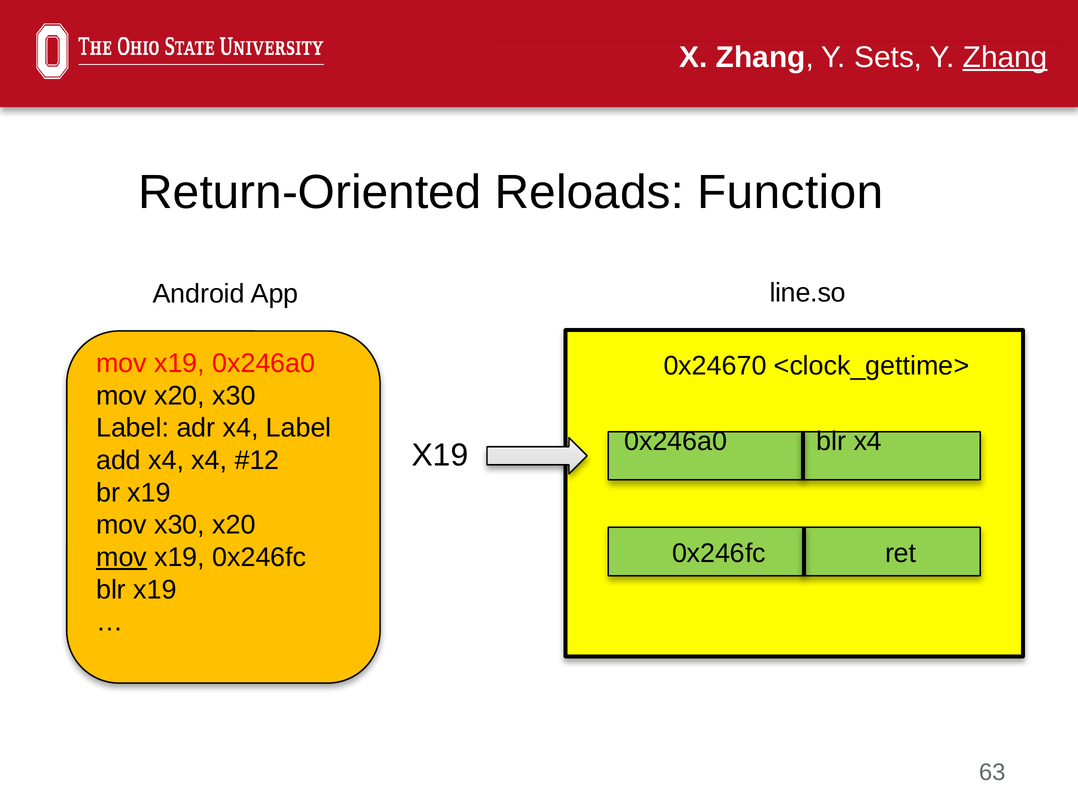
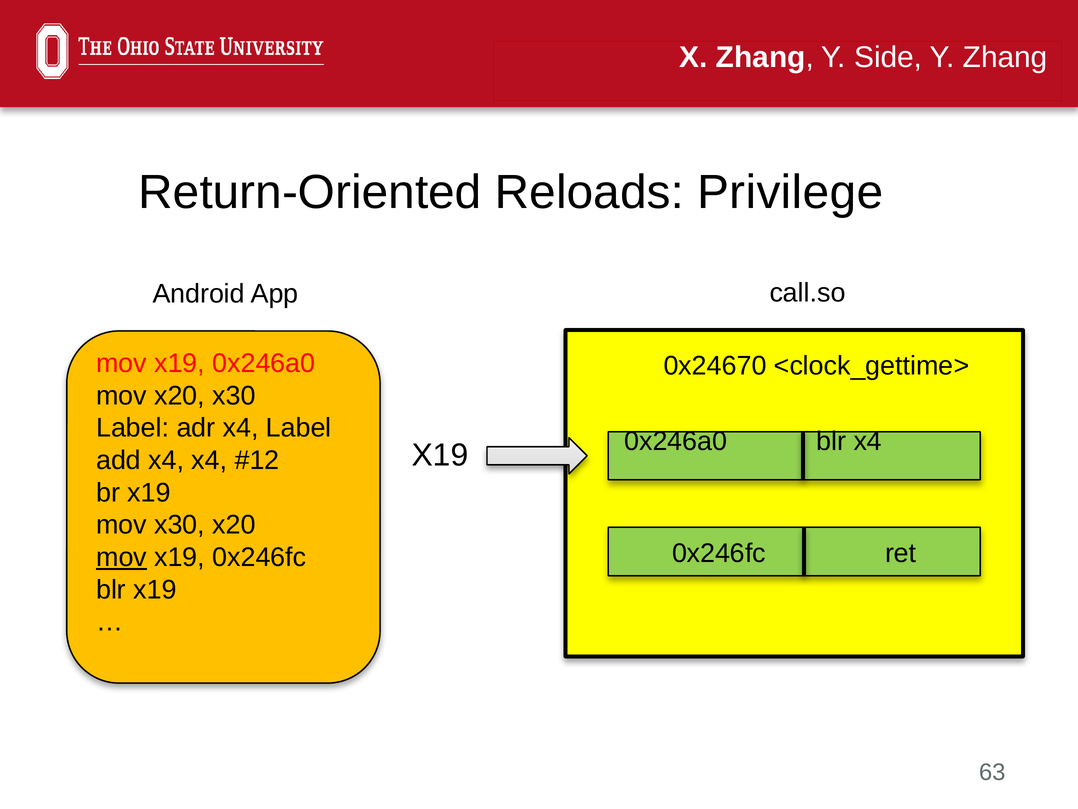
Sets: Sets -> Side (888, 57)
Zhang underline: present -> none (1005, 57)
Function: Function -> Privilege (790, 192)
line.so: line.so -> call.so (808, 293)
